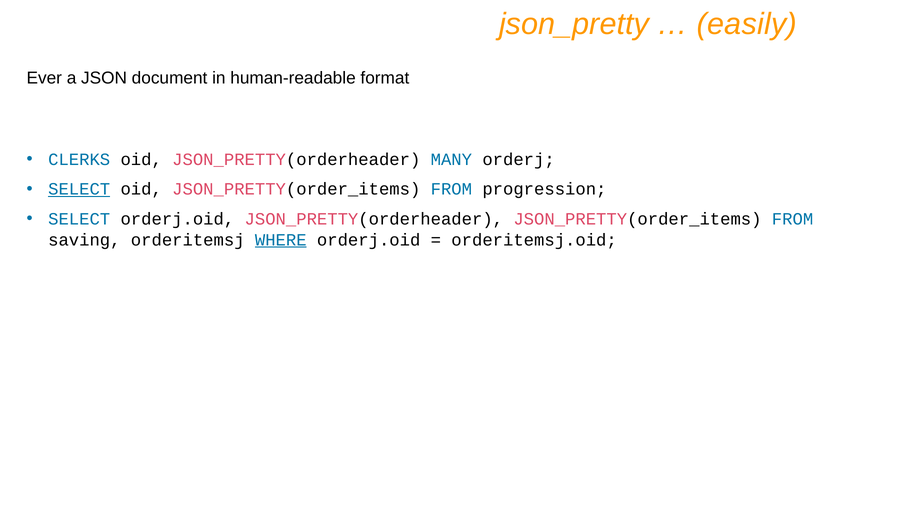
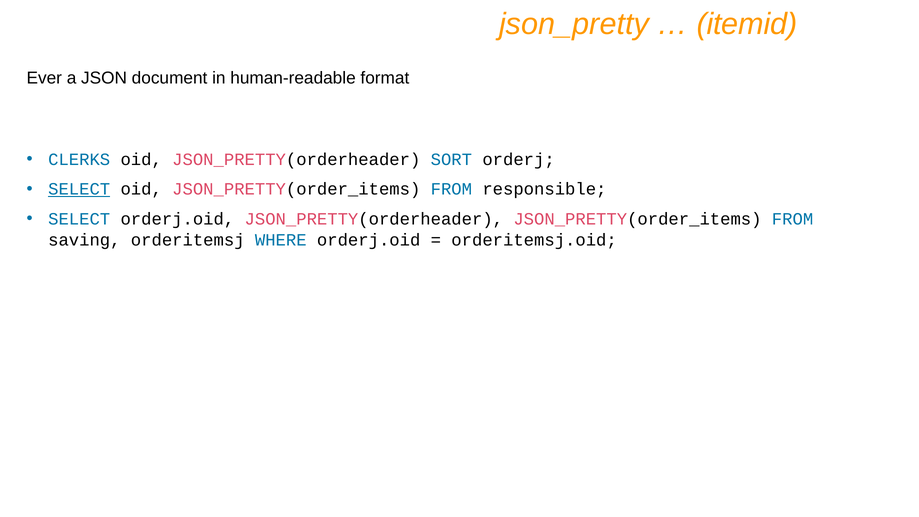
easily: easily -> itemid (747, 24)
MANY: MANY -> SORT (451, 159)
progression: progression -> responsible (544, 189)
WHERE underline: present -> none (281, 240)
